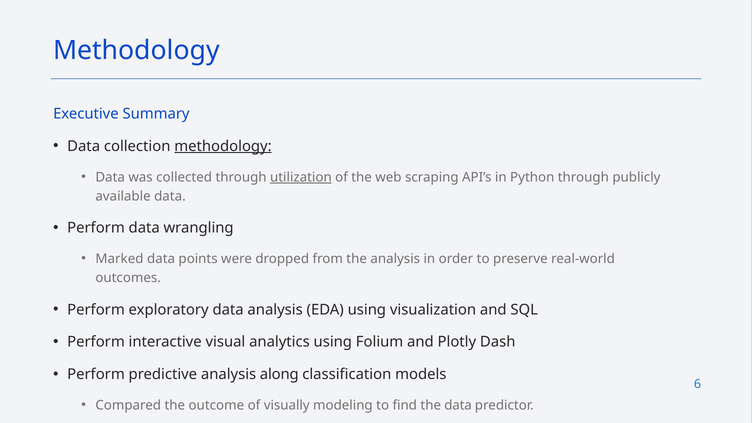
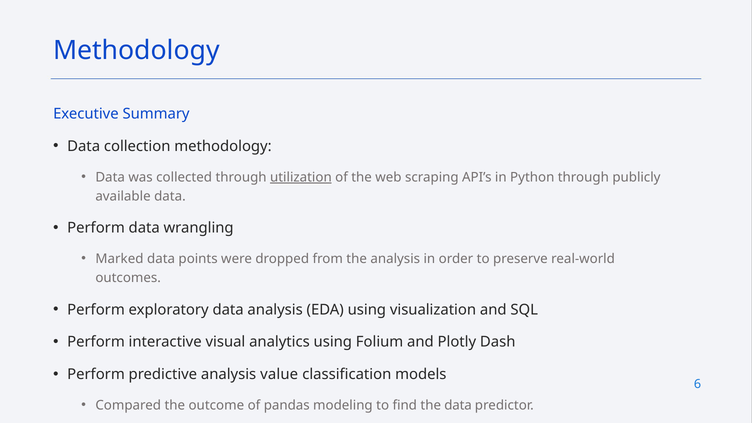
methodology underline: present -> none (223, 146)
along: along -> value (279, 374)
visually: visually -> pandas (287, 405)
